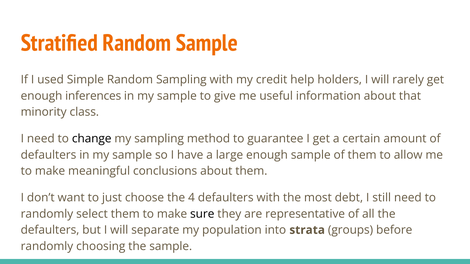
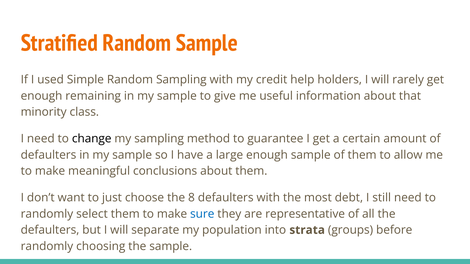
inferences: inferences -> remaining (93, 96)
4: 4 -> 8 (191, 198)
sure colour: black -> blue (202, 214)
